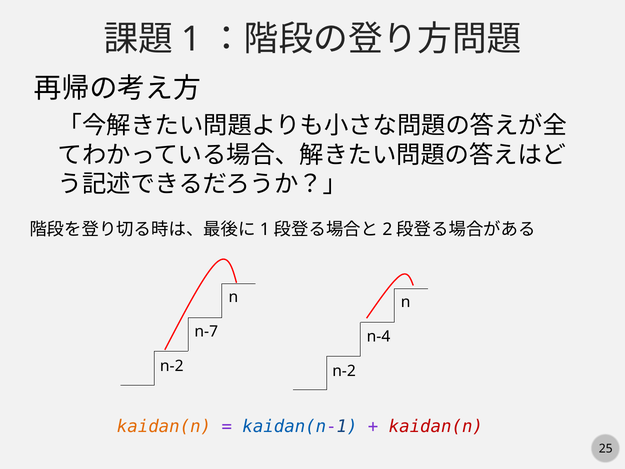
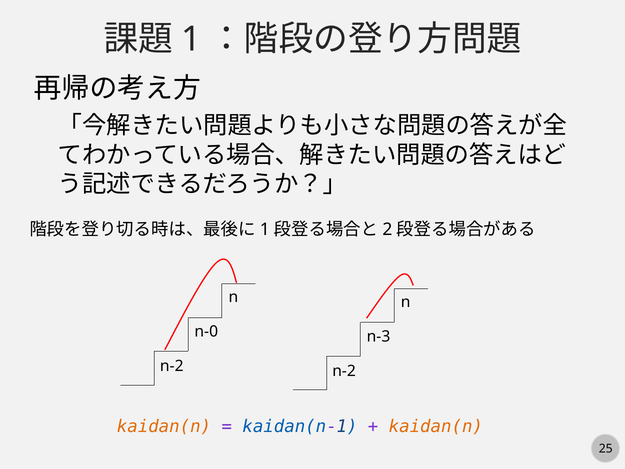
n-7: n-7 -> n-0 (206, 332)
n-4: n-4 -> n-3 (379, 336)
kaidan(n colour: red -> orange (436, 426)
